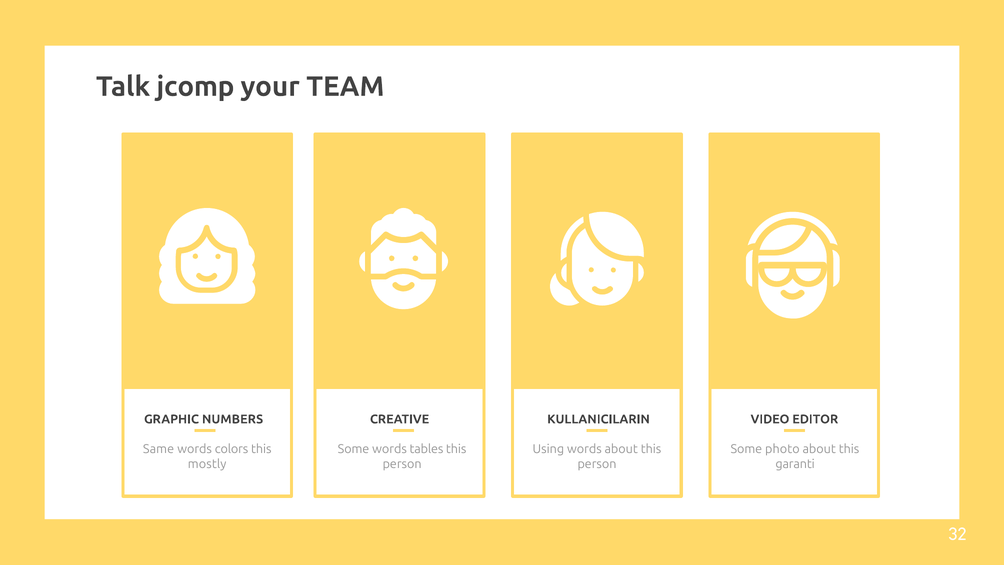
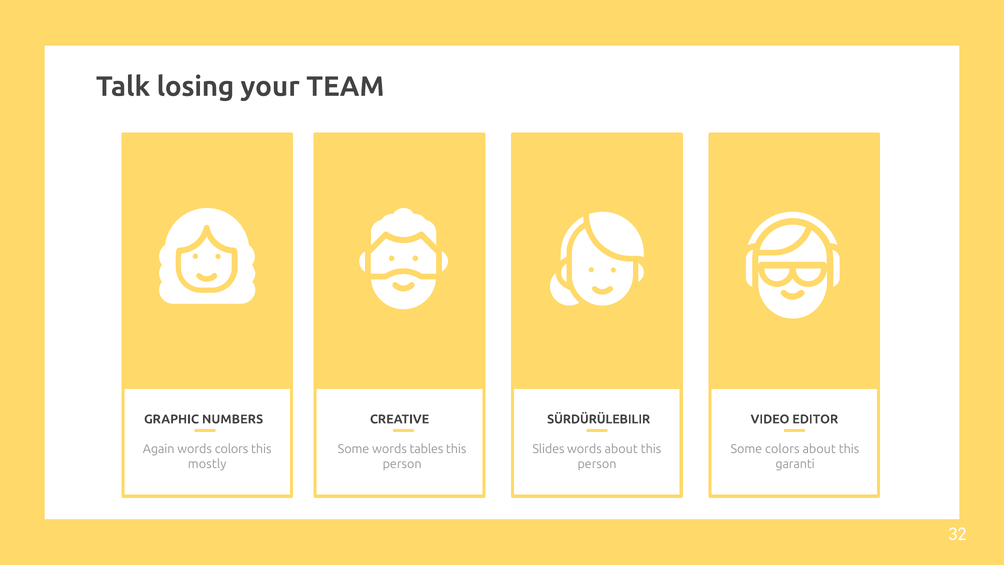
jcomp: jcomp -> losing (195, 87)
KULLANICILARIN: KULLANICILARIN -> SÜRDÜRÜLEBILIR (599, 419)
Same: Same -> Again (159, 449)
Using: Using -> Slides (548, 449)
Some photo: photo -> colors (782, 449)
